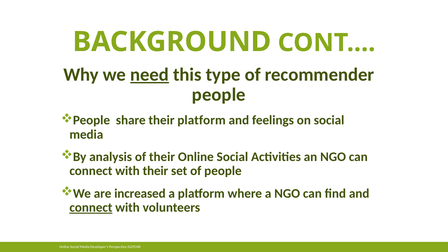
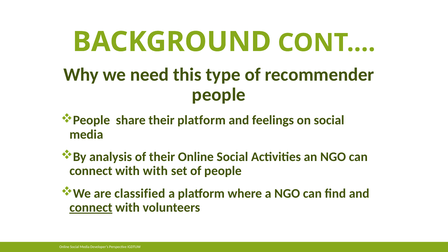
need underline: present -> none (150, 75)
with their: their -> with (155, 171)
increased: increased -> classified (140, 193)
